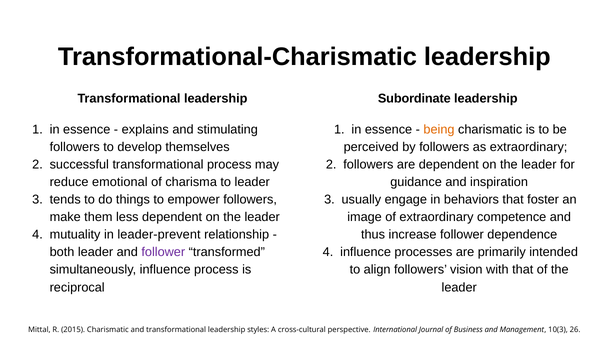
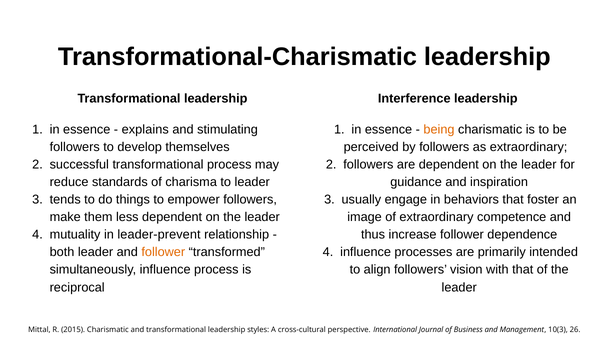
Subordinate: Subordinate -> Interference (414, 98)
emotional: emotional -> standards (120, 182)
follower colour: purple -> orange (163, 252)
